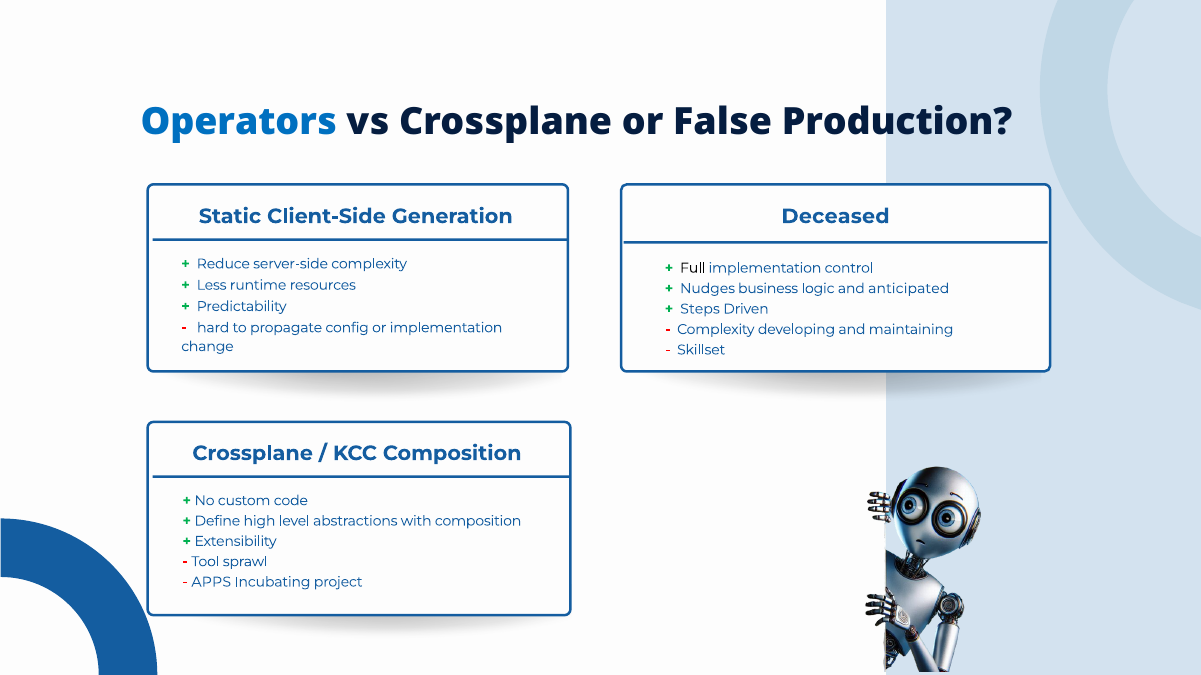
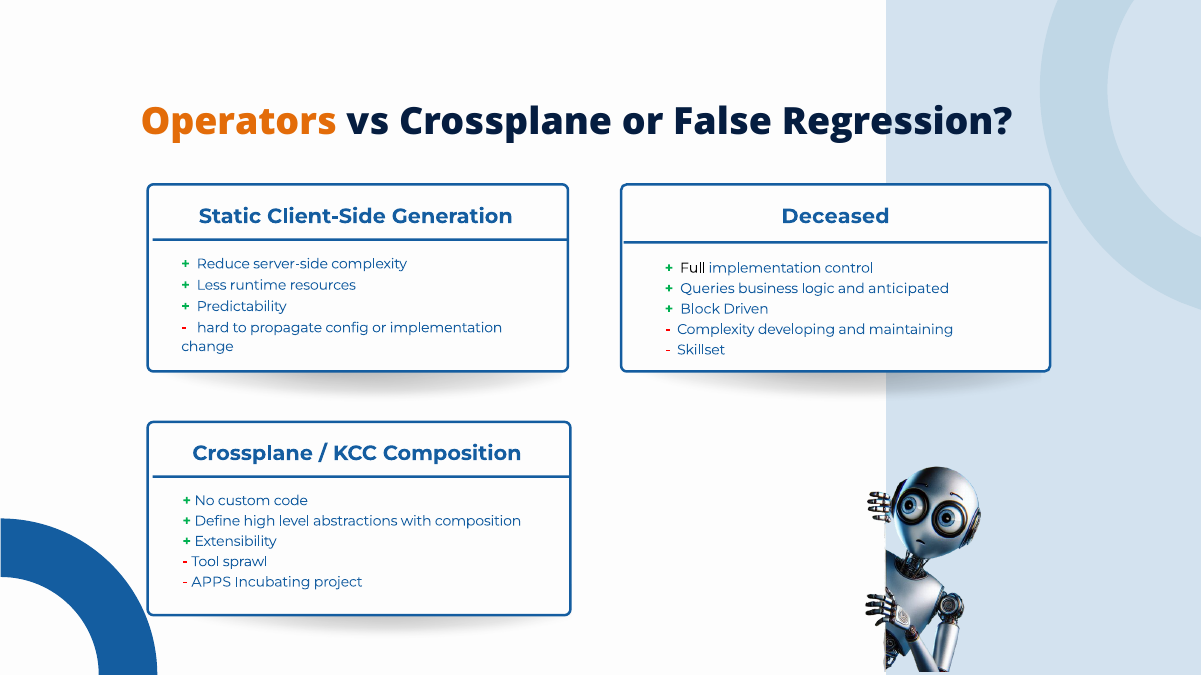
Operators colour: blue -> orange (239, 122)
Production: Production -> Regression (897, 122)
Nudges: Nudges -> Queries (707, 289)
Steps: Steps -> Block (700, 309)
